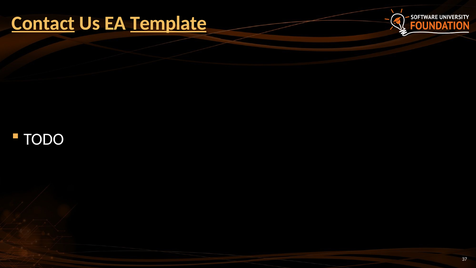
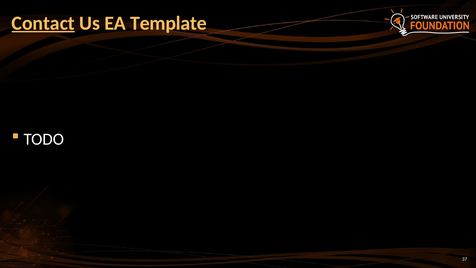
Template underline: present -> none (168, 23)
